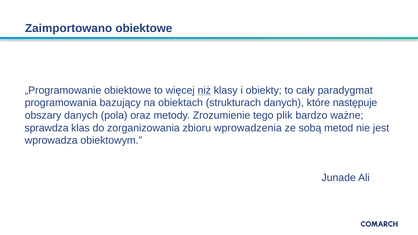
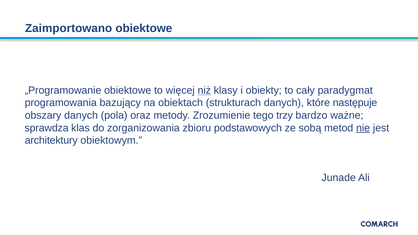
plik: plik -> trzy (285, 115)
wprowadzenia: wprowadzenia -> podstawowych (248, 128)
nie underline: none -> present (363, 128)
wprowadza: wprowadza -> architektury (51, 141)
